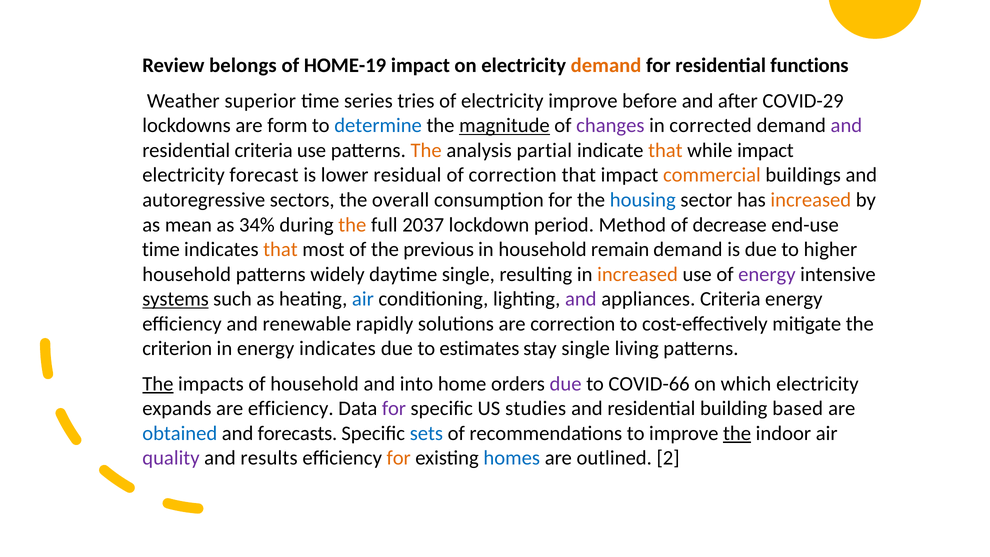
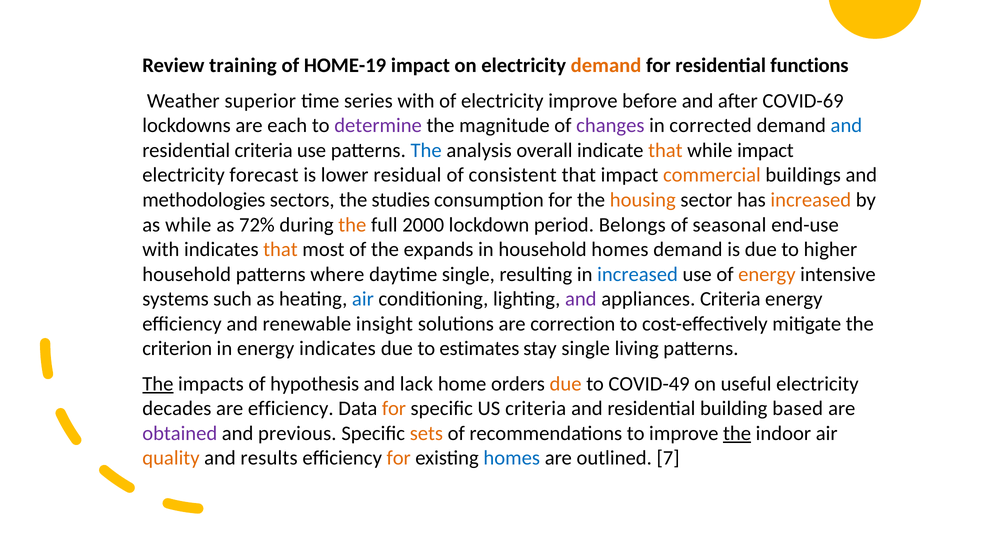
belongs: belongs -> training (243, 66)
series tries: tries -> with (416, 101)
COVID-29: COVID-29 -> COVID-69 (803, 101)
form: form -> each (287, 125)
determine colour: blue -> purple (378, 125)
magnitude underline: present -> none (504, 125)
and colour: purple -> blue (846, 125)
The colour: orange -> blue (426, 150)
partial: partial -> overall (544, 150)
of correction: correction -> consistent (513, 175)
autoregressive: autoregressive -> methodologies (204, 200)
overall: overall -> studies (401, 200)
housing colour: blue -> orange (643, 200)
as mean: mean -> while (188, 225)
34%: 34% -> 72% (257, 225)
2037: 2037 -> 2000 (423, 225)
Method: Method -> Belongs (632, 225)
decrease: decrease -> seasonal (729, 225)
time: time -> with (161, 249)
previous: previous -> expands (439, 249)
household remain: remain -> homes (620, 249)
widely: widely -> where (337, 274)
increased colour: orange -> blue (638, 274)
energy colour: purple -> orange (767, 274)
systems underline: present -> none (175, 299)
rapidly: rapidly -> insight (384, 324)
of household: household -> hypothesis (315, 384)
into: into -> lack (416, 384)
due colour: purple -> orange (566, 384)
COVID-66: COVID-66 -> COVID-49 (649, 384)
which: which -> useful (746, 384)
expands: expands -> decades (177, 408)
for colour: purple -> orange (394, 408)
US studies: studies -> criteria (536, 408)
obtained colour: blue -> purple (180, 433)
forecasts: forecasts -> previous (297, 433)
sets colour: blue -> orange (426, 433)
quality colour: purple -> orange (171, 458)
2: 2 -> 7 (668, 458)
